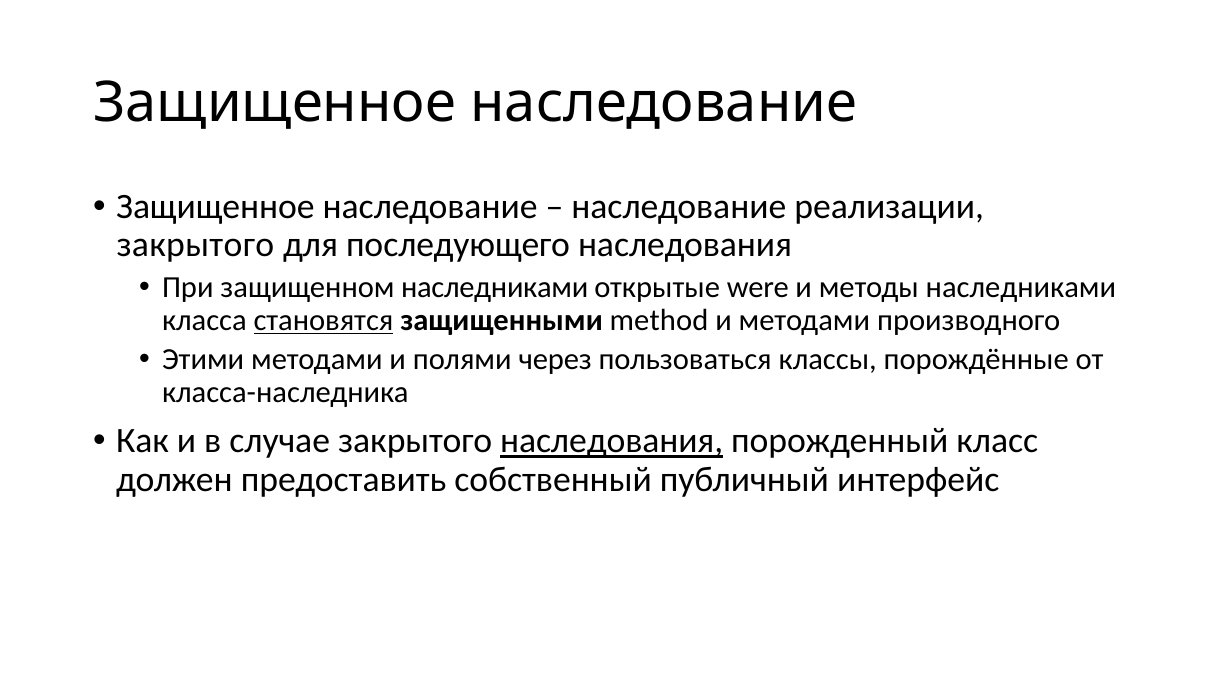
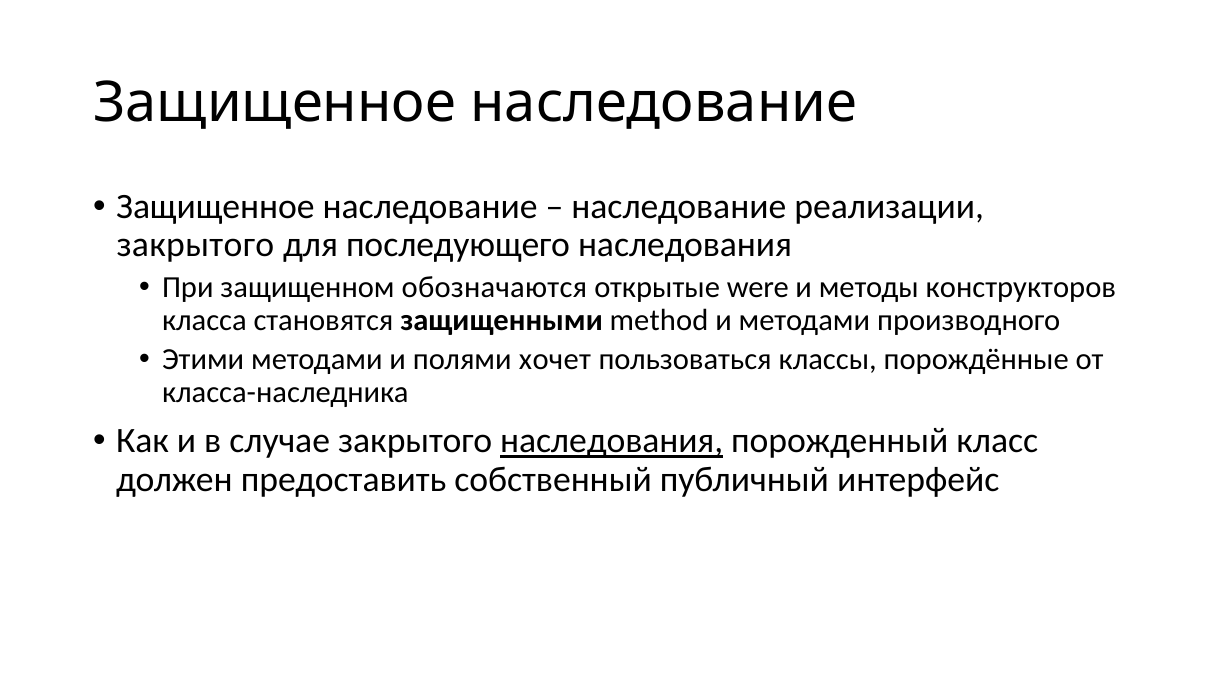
защищенном наследниками: наследниками -> обозначаются (494, 287)
методы наследниками: наследниками -> конструкторов (1021, 287)
становятся underline: present -> none (323, 320)
через: через -> хочет (555, 360)
